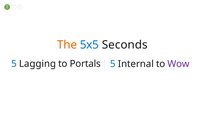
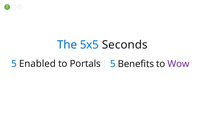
The colour: orange -> blue (67, 45)
Lagging: Lagging -> Enabled (37, 64)
Internal: Internal -> Benefits (136, 64)
